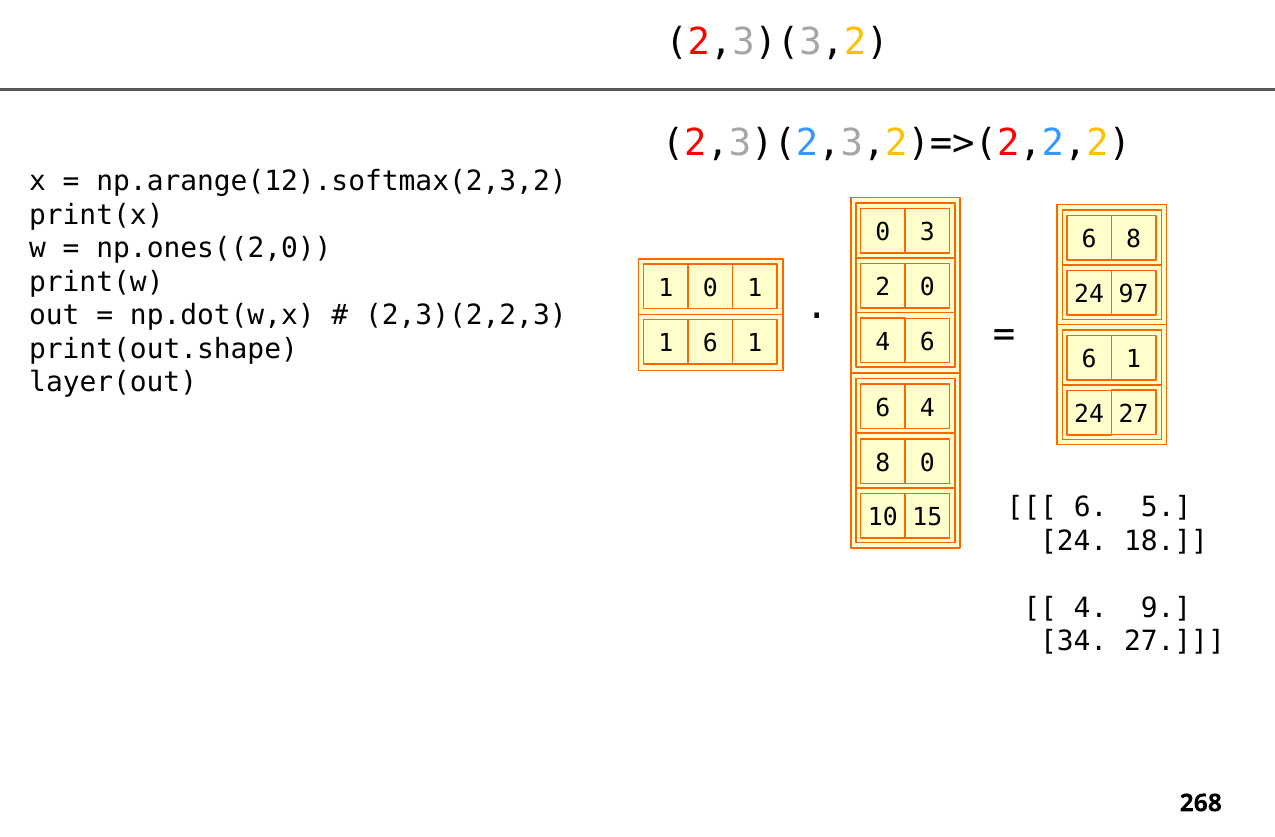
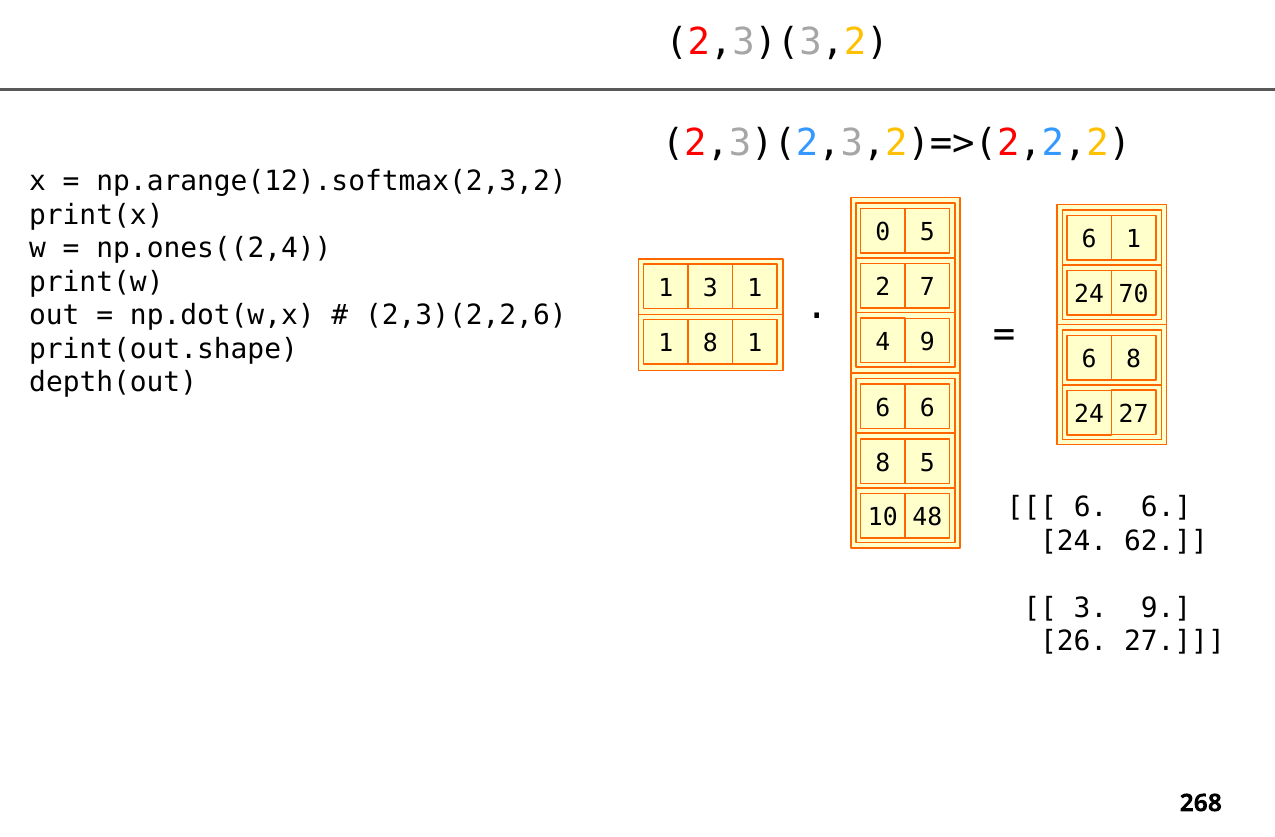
0 3: 3 -> 5 (927, 233)
6 8: 8 -> 1 (1134, 240)
np.ones((2,0: np.ones((2,0 -> np.ones((2,4 (214, 249)
2 0: 0 -> 7 (927, 288)
1 0: 0 -> 3 (710, 288)
97: 97 -> 70 (1134, 295)
2,3)(2,2,3: 2,3)(2,2,3 -> 2,3)(2,2,6 (466, 316)
4 6: 6 -> 9 (927, 342)
1 6: 6 -> 8 (710, 344)
1: 1 -> 8 (1134, 360)
layer(out: layer(out -> depth(out (113, 383)
4: 4 -> 6 (927, 408)
8 0: 0 -> 5 (927, 463)
5: 5 -> 6 (1166, 508)
15: 15 -> 48 (927, 518)
18: 18 -> 62 (1166, 541)
4: 4 -> 3 (1090, 608)
34: 34 -> 26 (1074, 642)
